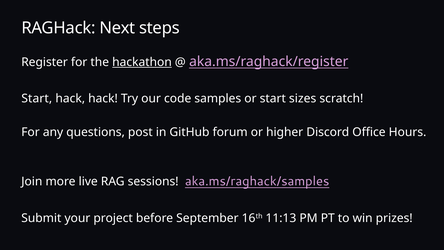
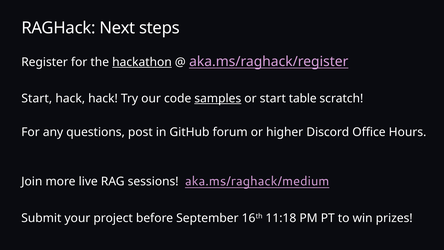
samples underline: none -> present (218, 98)
sizes: sizes -> table (303, 98)
aka.ms/raghack/samples: aka.ms/raghack/samples -> aka.ms/raghack/medium (257, 181)
11:13: 11:13 -> 11:18 (281, 218)
